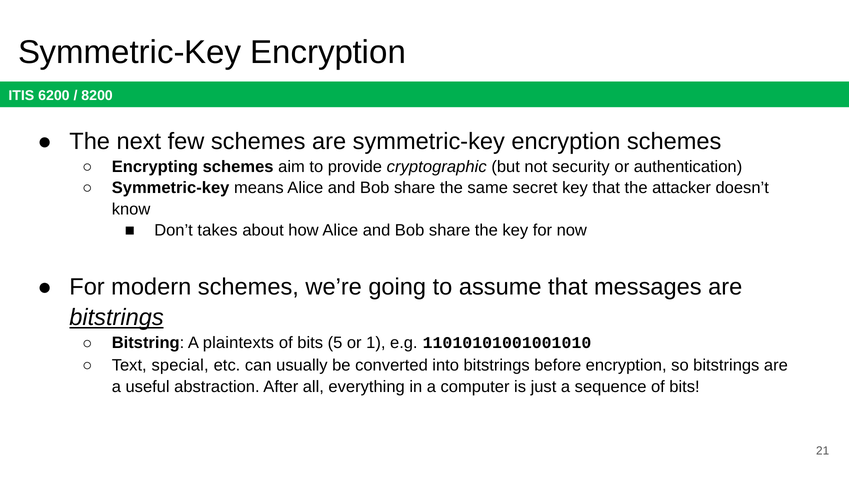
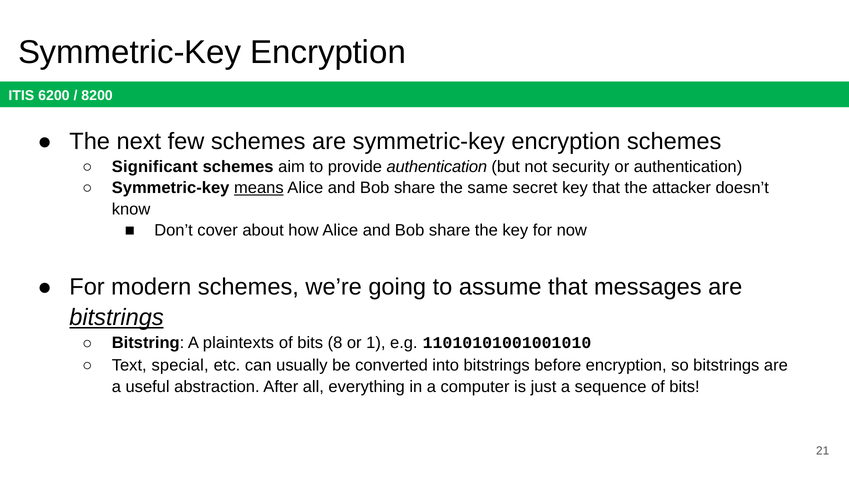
Encrypting: Encrypting -> Significant (155, 167)
provide cryptographic: cryptographic -> authentication (437, 167)
means underline: none -> present (259, 188)
takes: takes -> cover (218, 231)
5: 5 -> 8 (335, 343)
